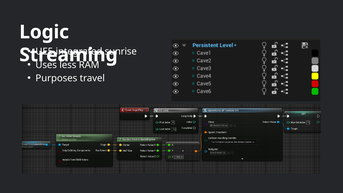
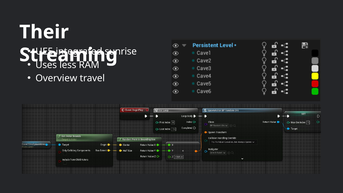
Logic: Logic -> Their (44, 32)
Purposes: Purposes -> Overview (56, 78)
